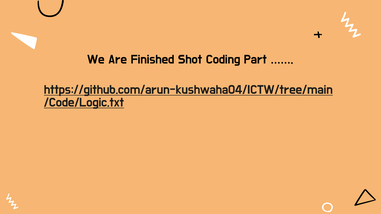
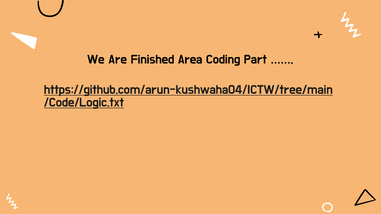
Shot: Shot -> Area (190, 59)
